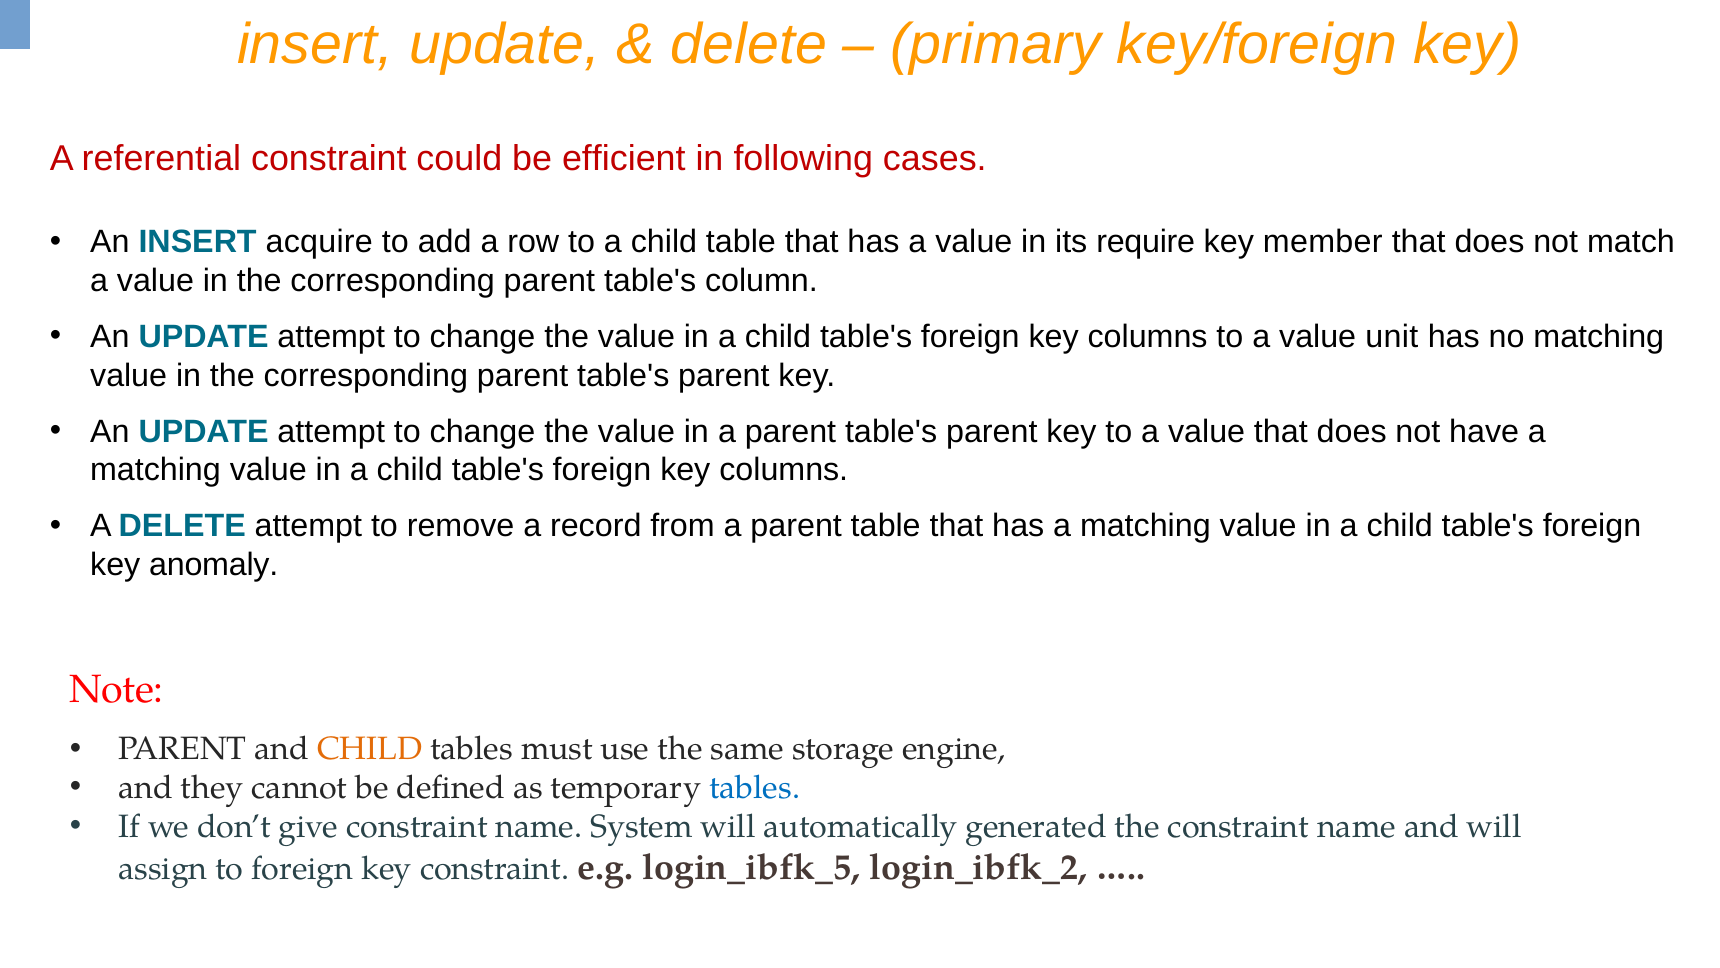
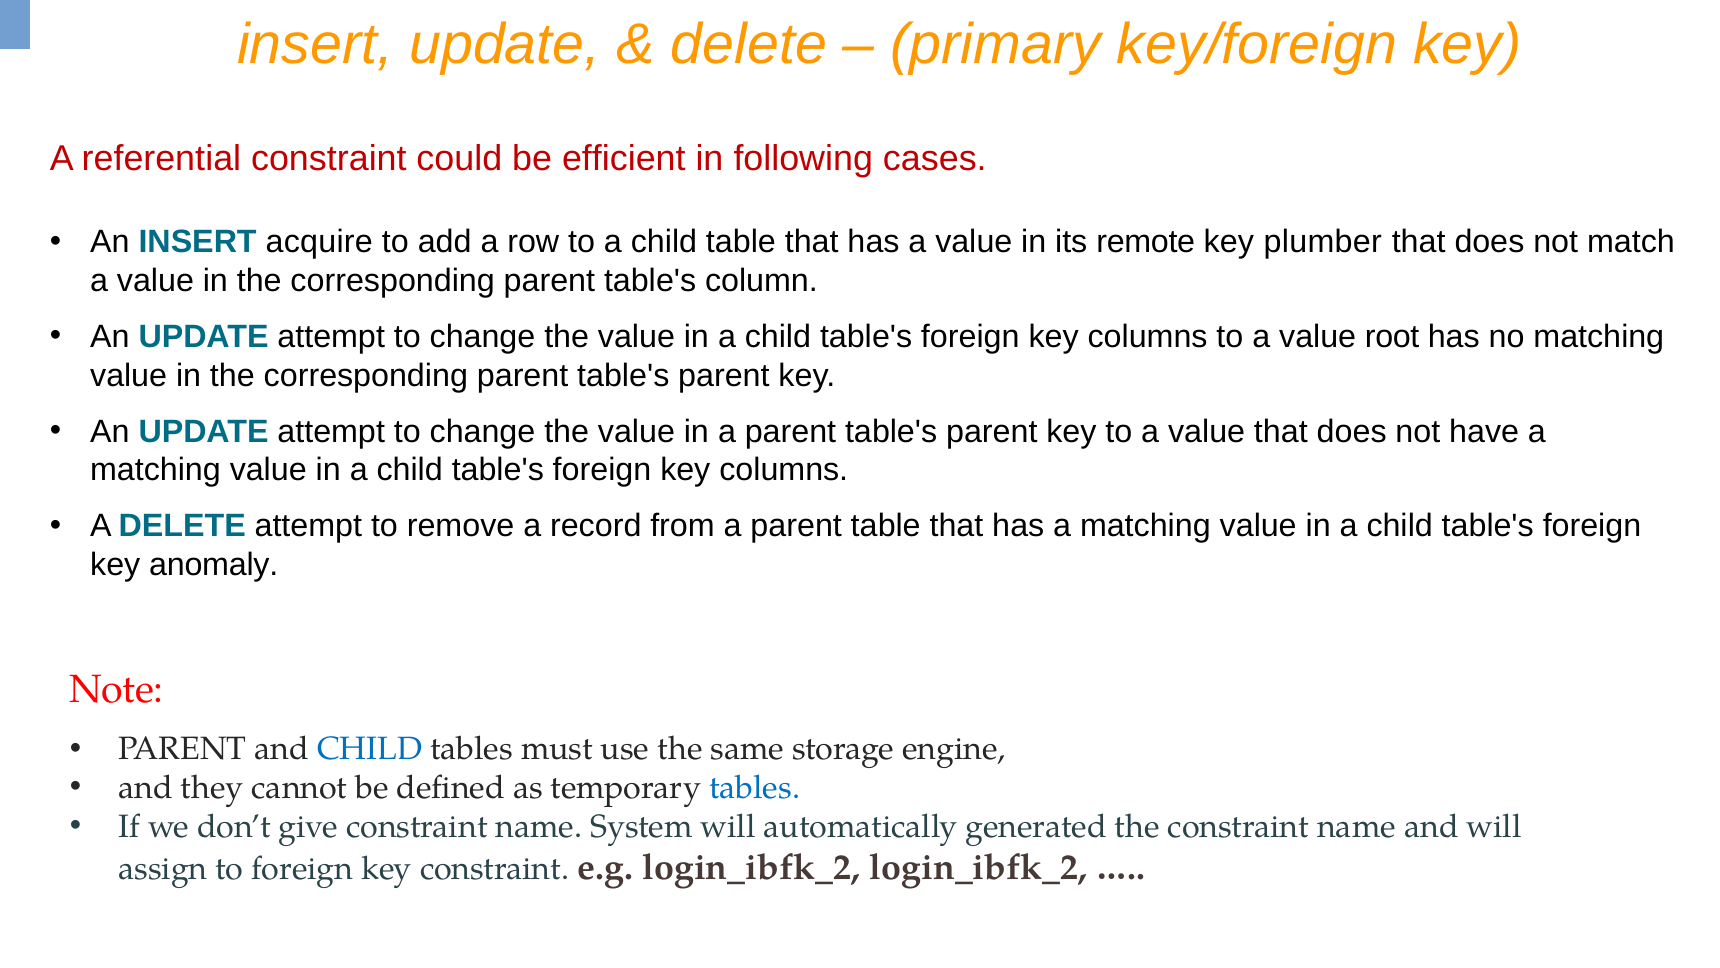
require: require -> remote (1146, 242)
member: member -> plumber (1323, 242)
unit: unit -> root (1392, 337)
CHILD colour: orange -> blue (370, 749)
e.g login_ibfk_5: login_ibfk_5 -> login_ibfk_2 (751, 867)
